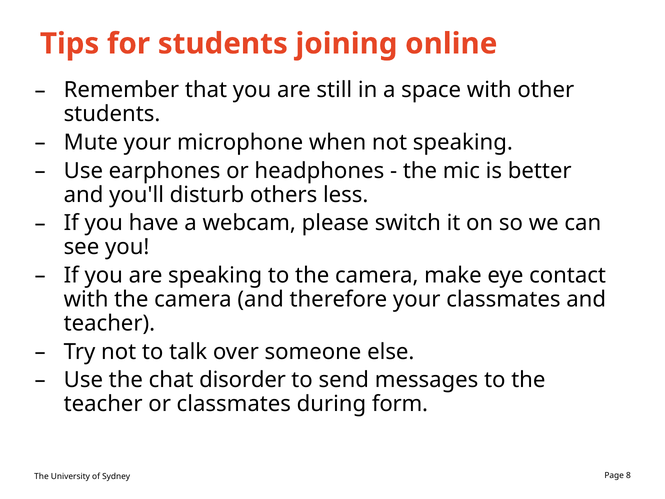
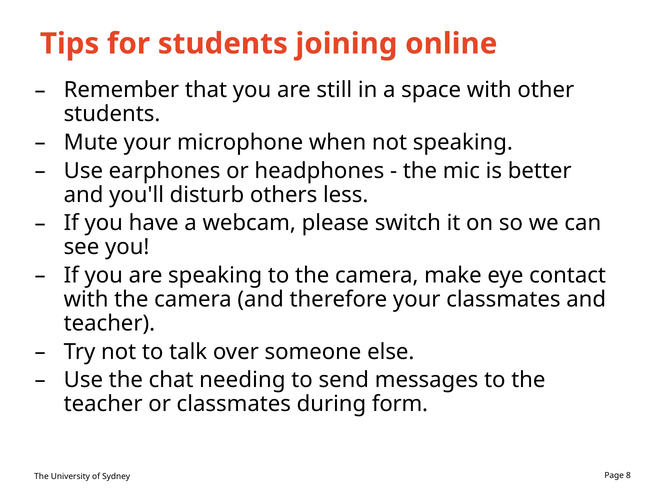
disorder: disorder -> needing (242, 380)
